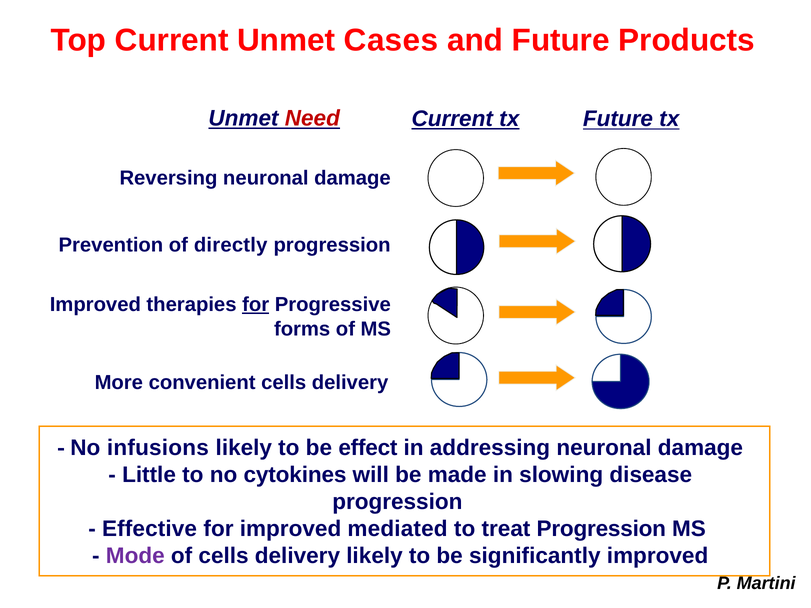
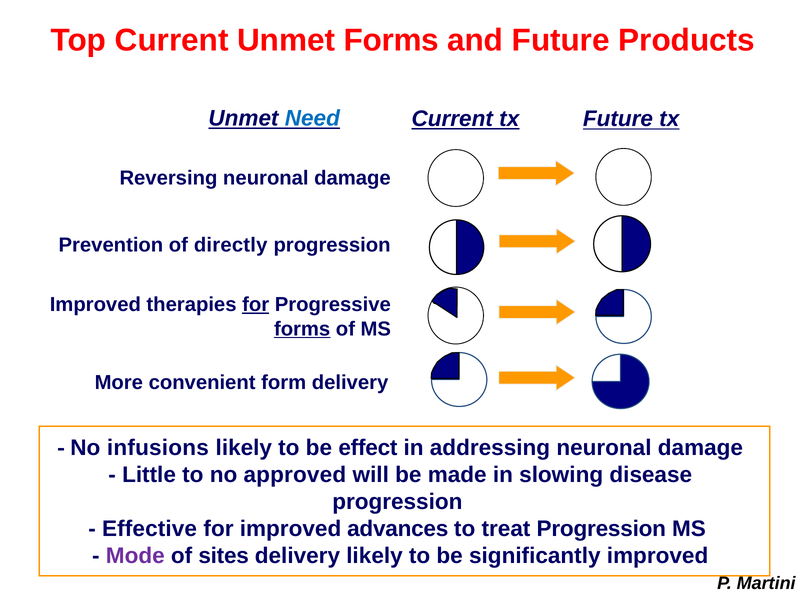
Unmet Cases: Cases -> Forms (391, 40)
Need colour: red -> blue (312, 118)
forms underline: none -> present (302, 329)
convenient cells: cells -> form (284, 382)
cytokines: cytokines -> approved (295, 475)
mediated: mediated -> advances (398, 529)
of cells: cells -> sites (224, 556)
